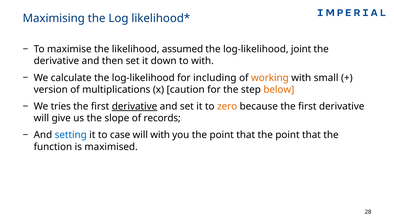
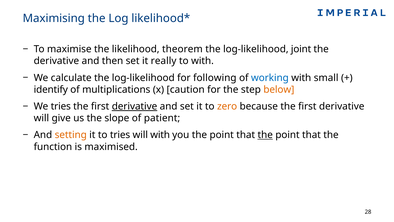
assumed: assumed -> theorem (182, 49)
down: down -> really (164, 61)
including: including -> following (215, 78)
working colour: orange -> blue (270, 78)
version: version -> identify (51, 89)
records: records -> patient (162, 118)
setting colour: blue -> orange (71, 135)
to case: case -> tries (120, 135)
the underline: none -> present (265, 135)
